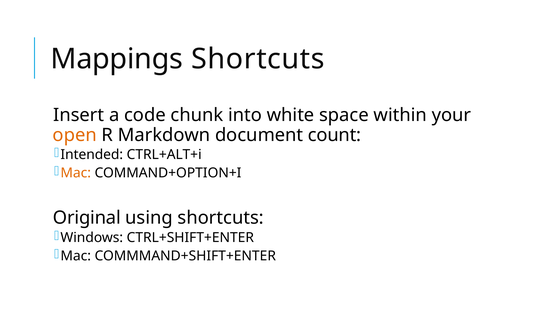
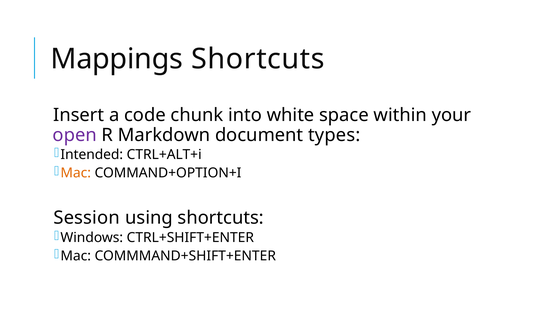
open colour: orange -> purple (75, 135)
count: count -> types (334, 135)
Original: Original -> Session (87, 218)
